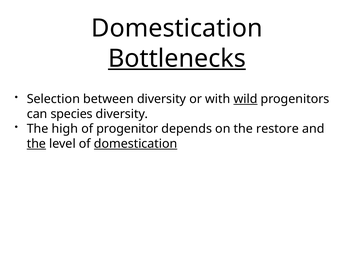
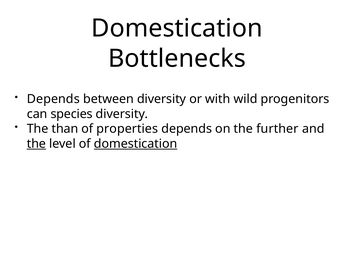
Bottlenecks underline: present -> none (177, 58)
Selection: Selection -> Depends (53, 99)
wild underline: present -> none (245, 99)
high: high -> than (65, 129)
progenitor: progenitor -> properties (127, 129)
restore: restore -> further (277, 129)
